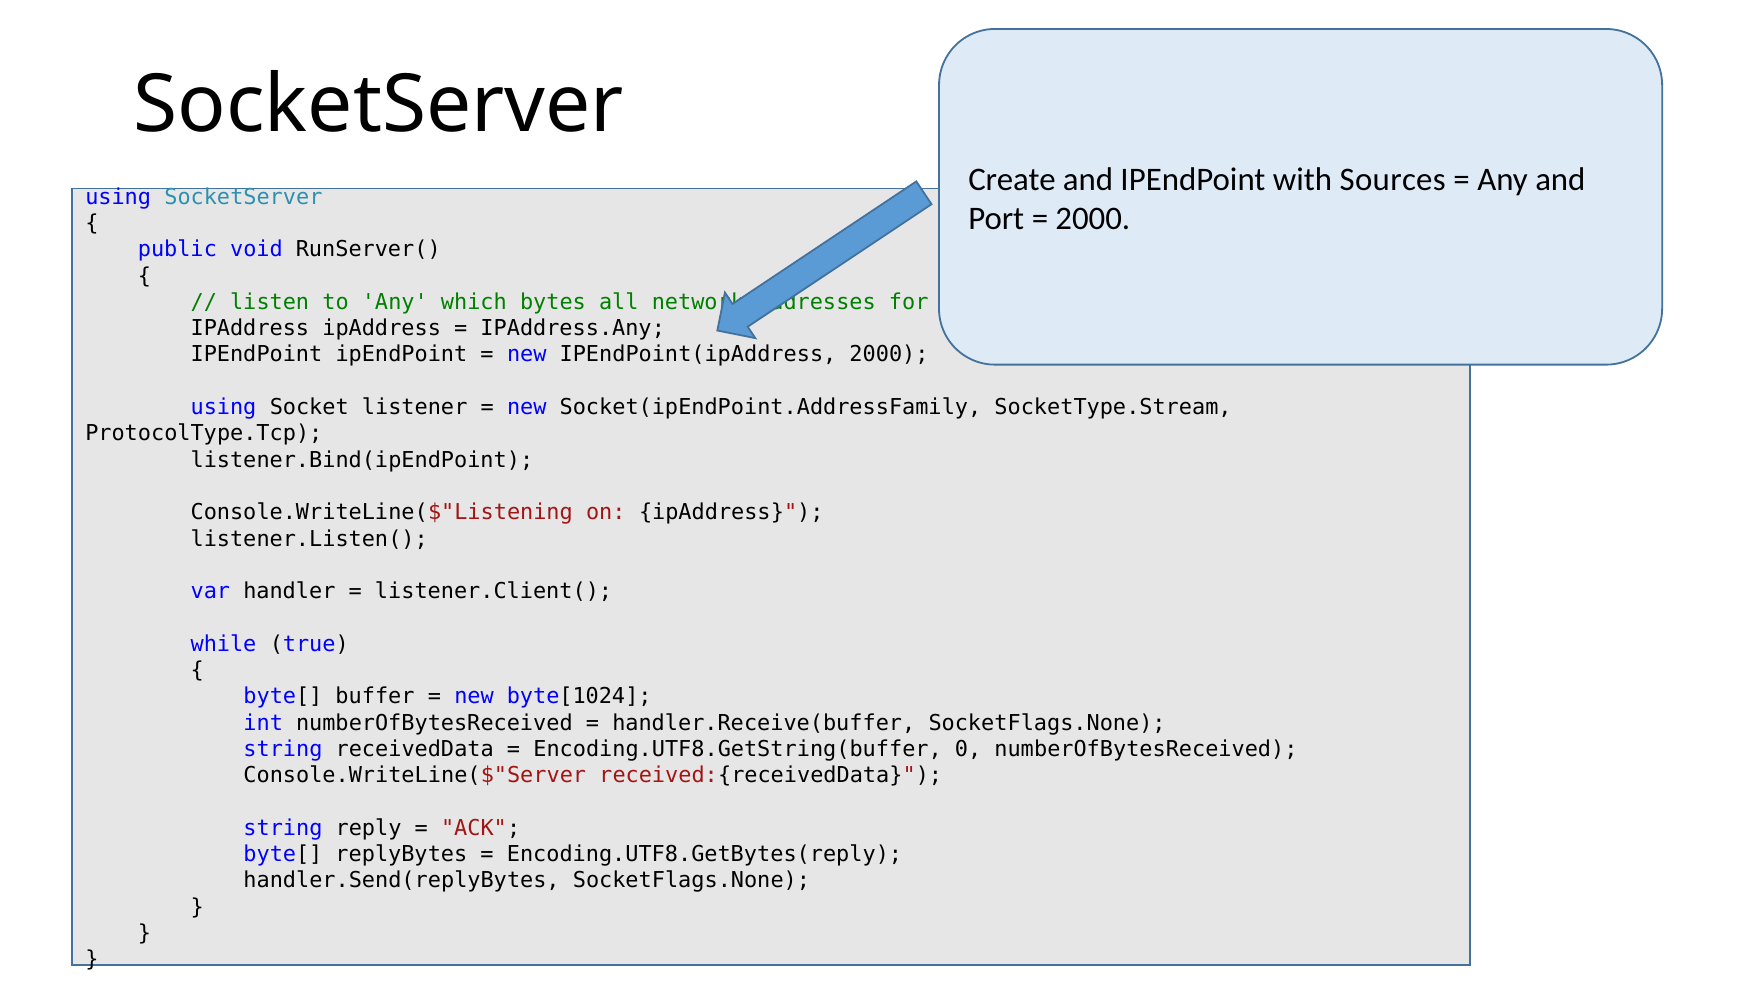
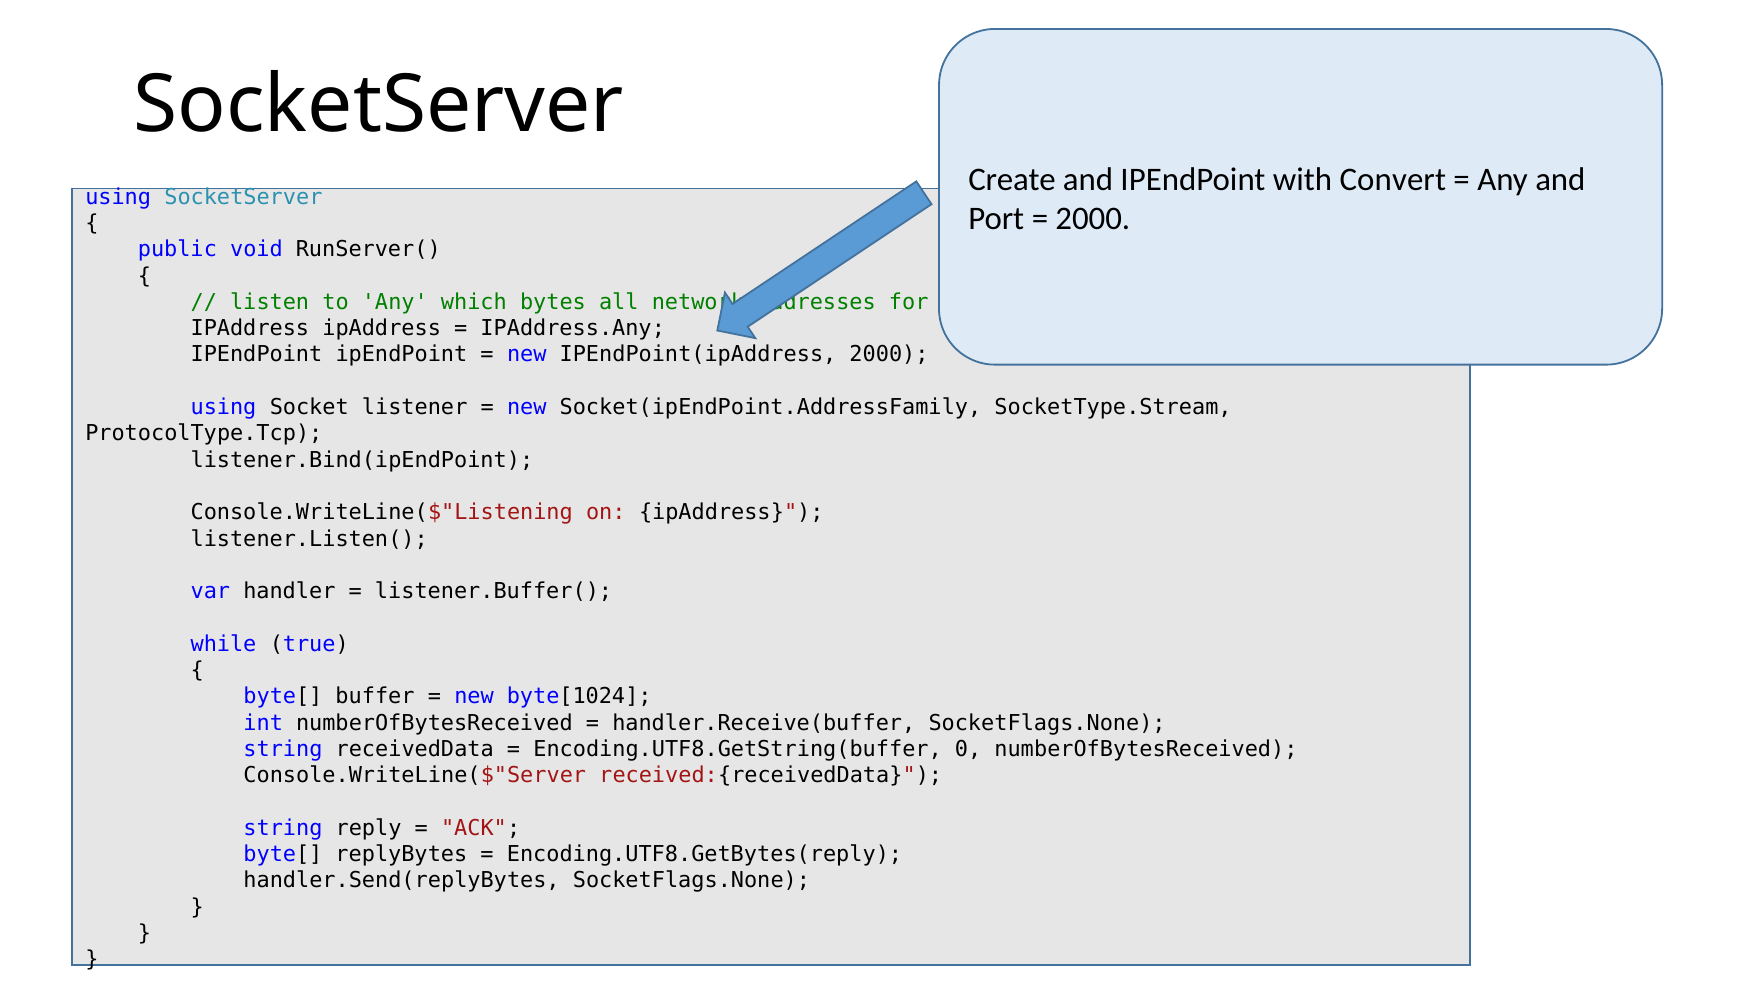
Sources: Sources -> Convert (1393, 179)
listener.Client(: listener.Client( -> listener.Buffer( (494, 591)
